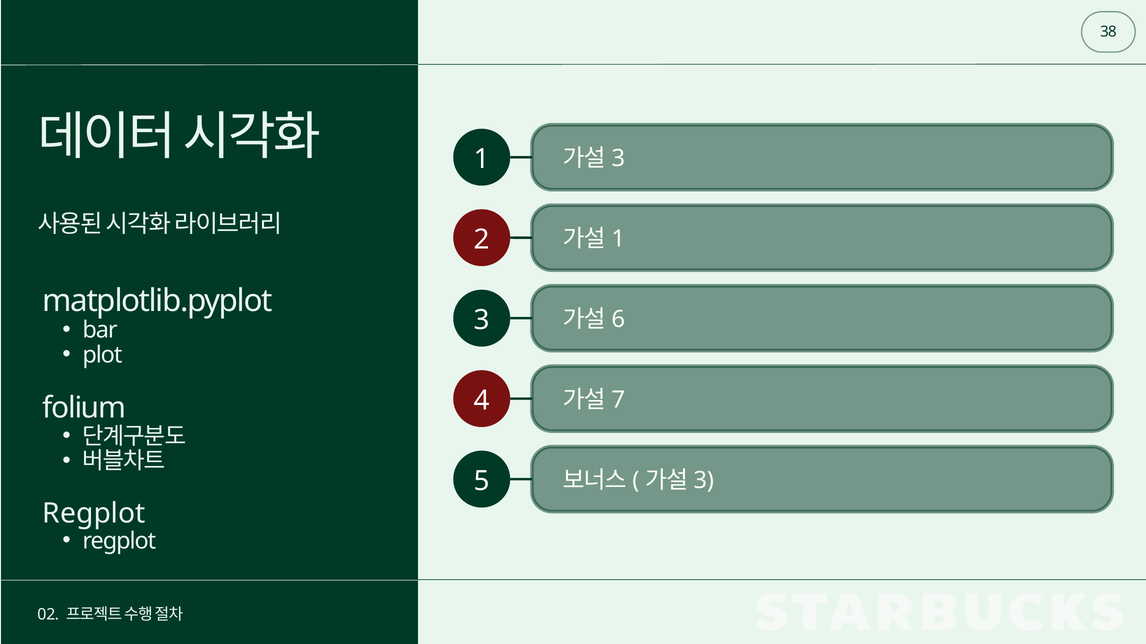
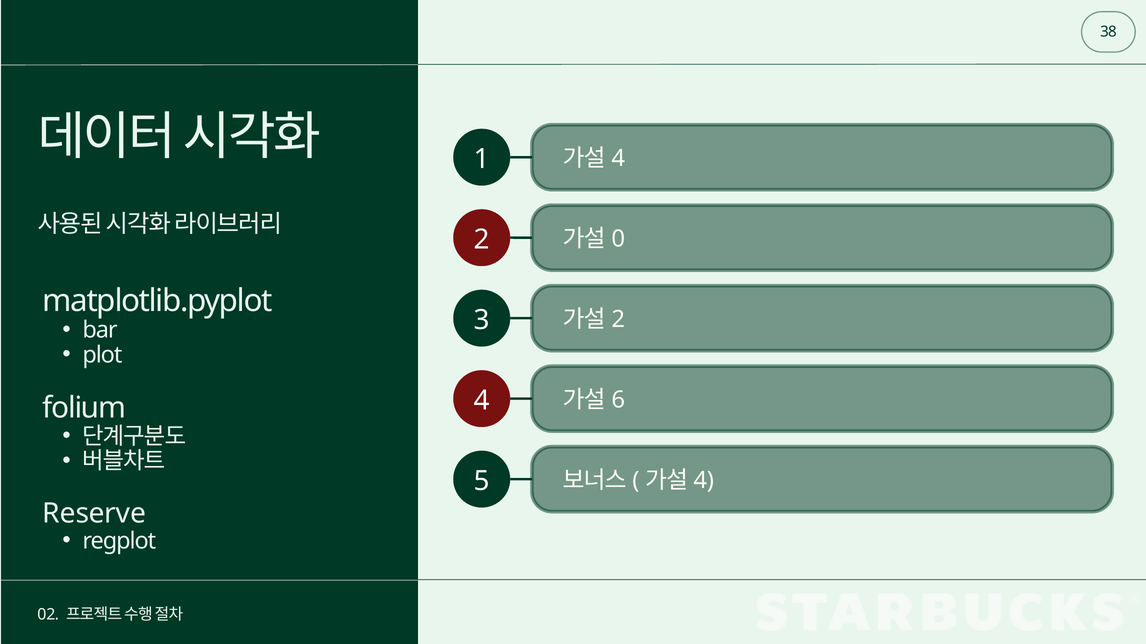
3: 3 -> 4 (618, 159)
1: 1 -> 0 (618, 239)
6: 6 -> 2 (618, 320)
7: 7 -> 6 (618, 400)
3: 3 -> 4 (704, 481)
Regplot: Regplot -> Reserve (94, 514)
